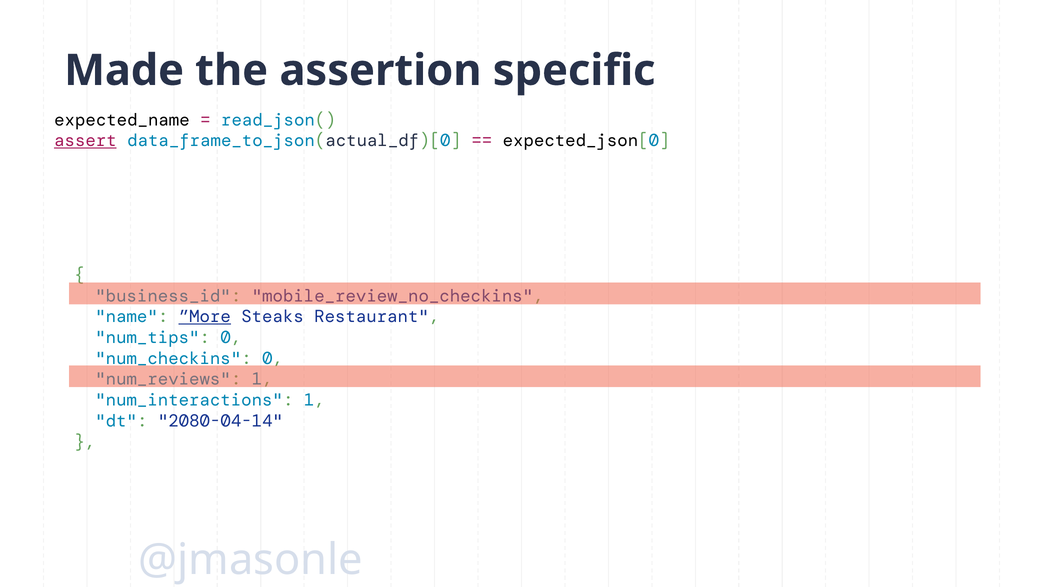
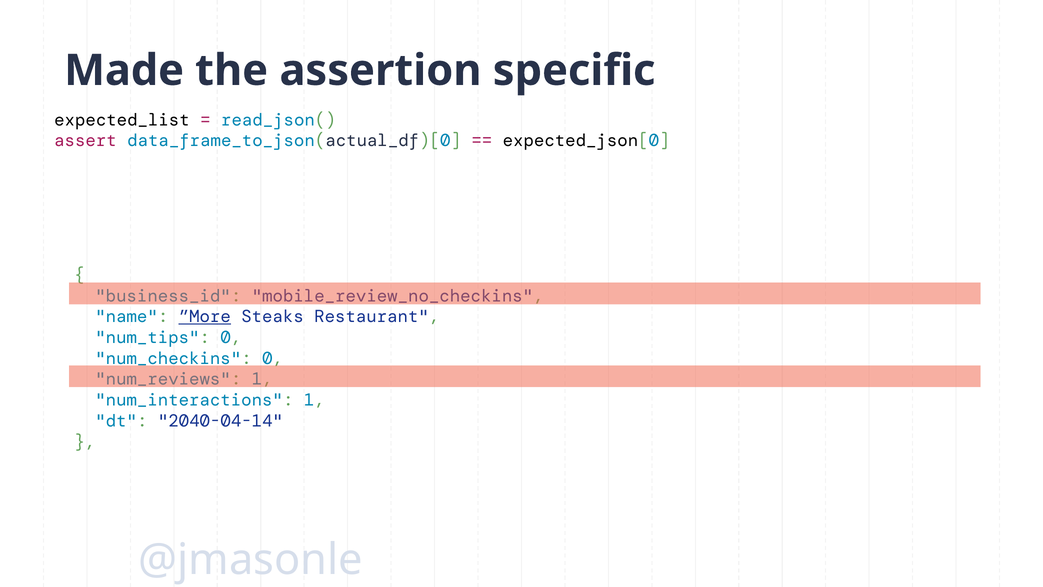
expected_name: expected_name -> expected_list (122, 120)
assert underline: present -> none (85, 141)
2080-04-14: 2080-04-14 -> 2040-04-14 (220, 421)
